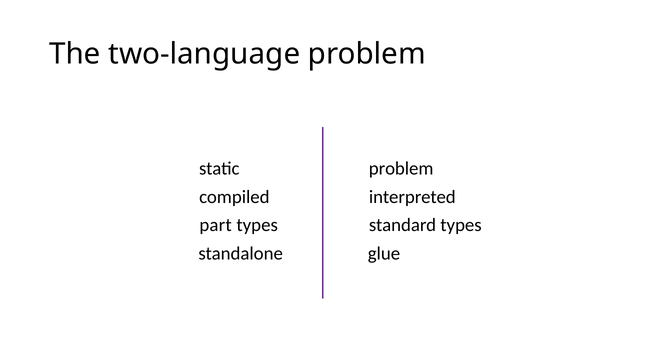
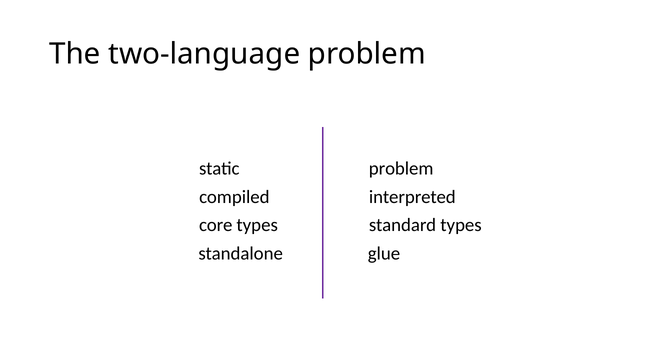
part: part -> core (216, 225)
